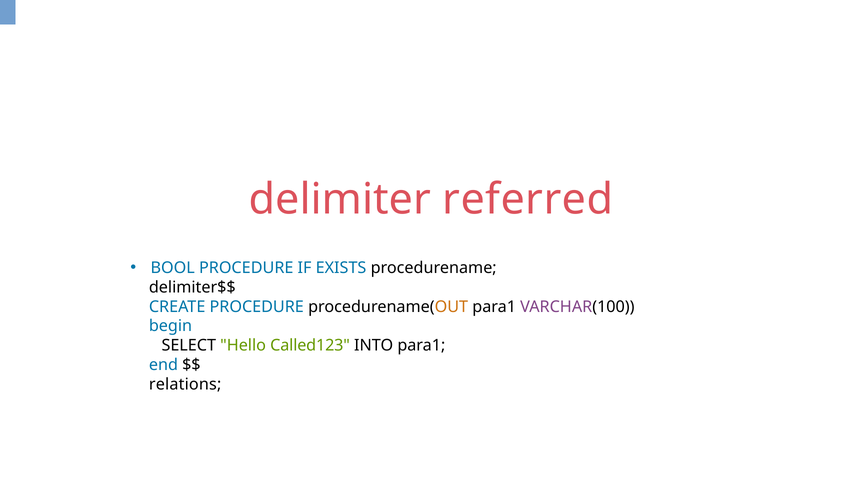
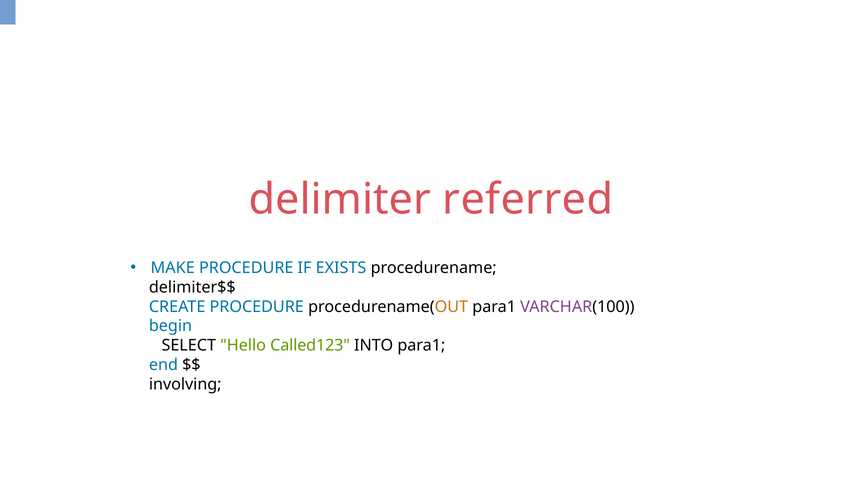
BOOL: BOOL -> MAKE (173, 267)
relations: relations -> involving (185, 384)
